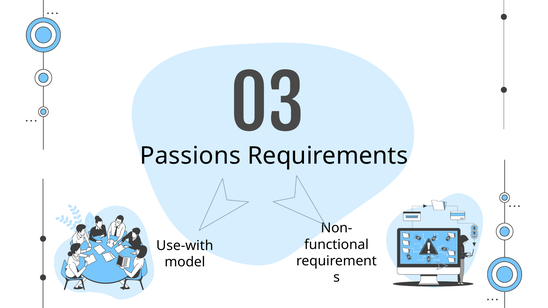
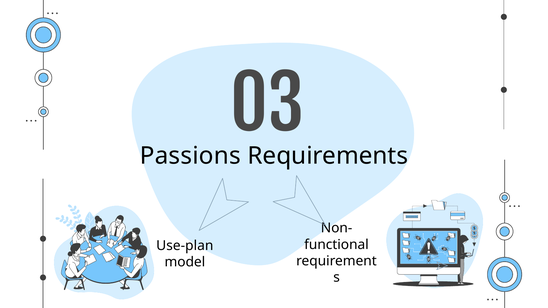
Use-with: Use-with -> Use-plan (185, 246)
